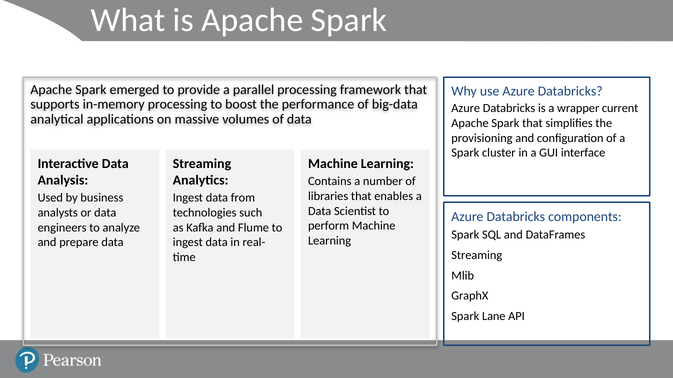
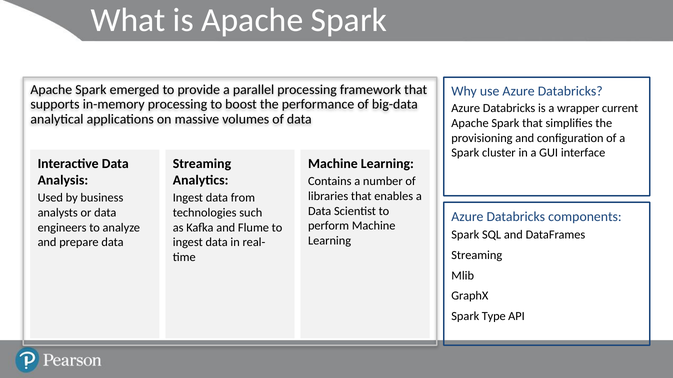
Lane: Lane -> Type (494, 317)
